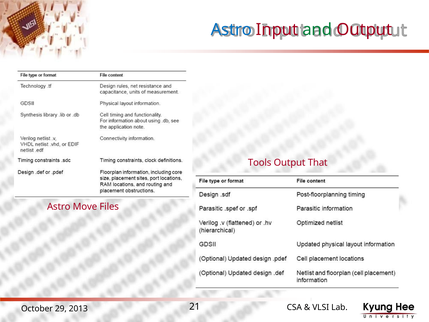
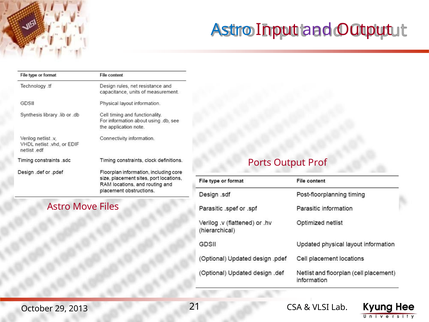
and colour: green -> purple (317, 30)
Tools: Tools -> Ports (260, 162)
That: That -> Prof (318, 162)
